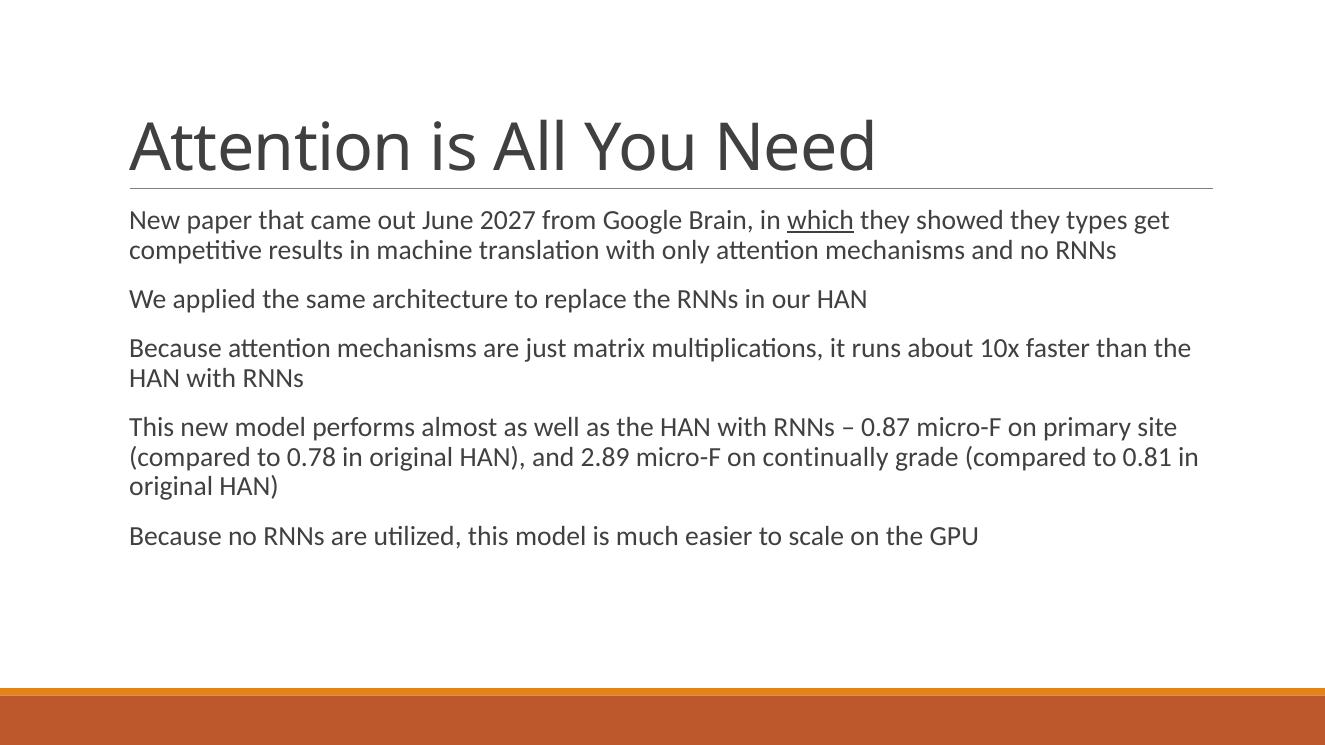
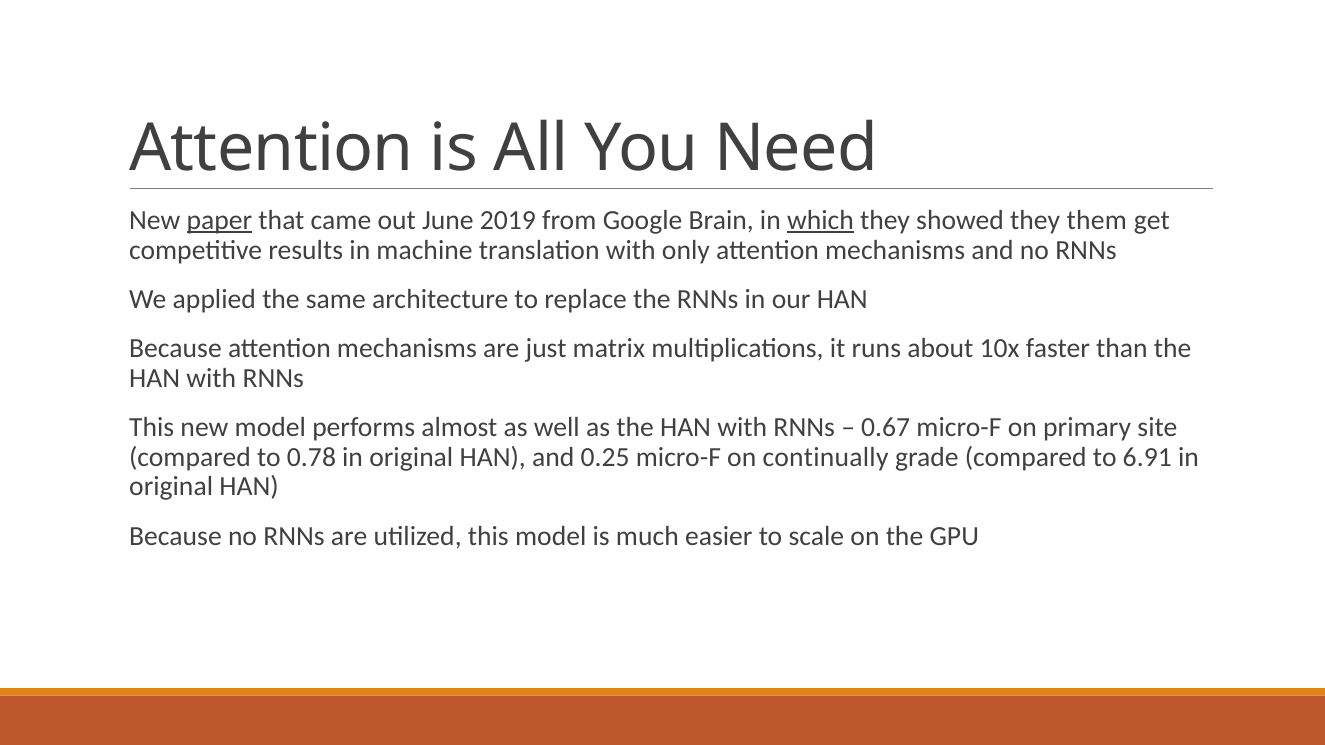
paper underline: none -> present (219, 220)
2027: 2027 -> 2019 (508, 220)
types: types -> them (1097, 220)
0.87: 0.87 -> 0.67 (886, 427)
2.89: 2.89 -> 0.25 (605, 457)
0.81: 0.81 -> 6.91 (1147, 457)
